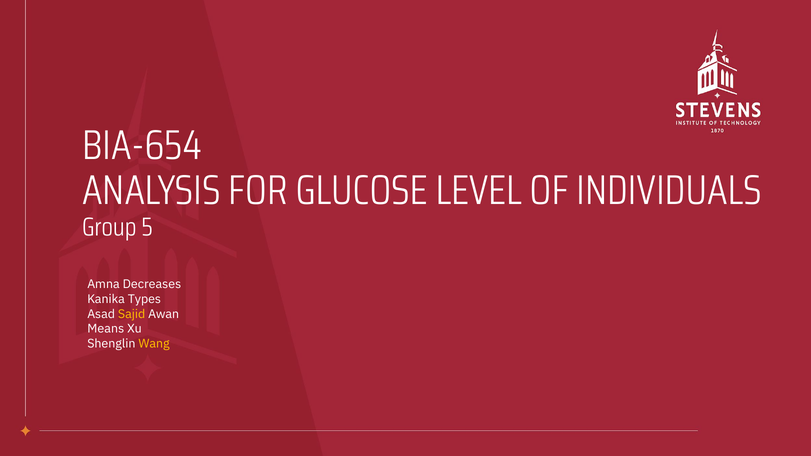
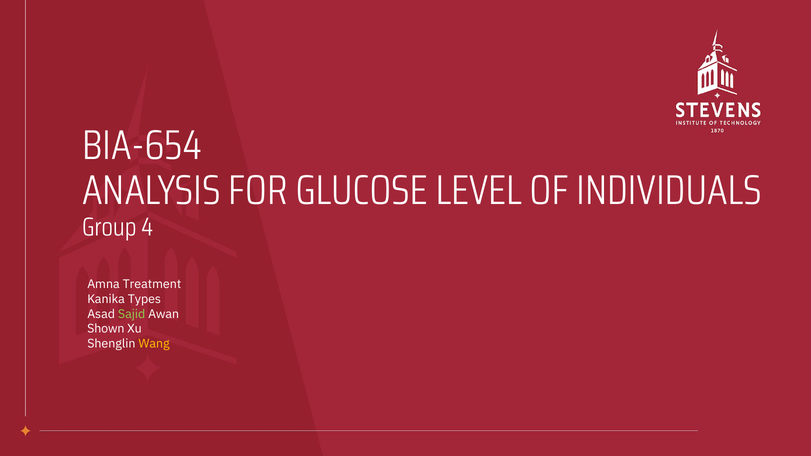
5: 5 -> 4 (147, 227)
Decreases: Decreases -> Treatment (152, 284)
Sajid colour: yellow -> light green (132, 314)
Means: Means -> Shown (106, 329)
